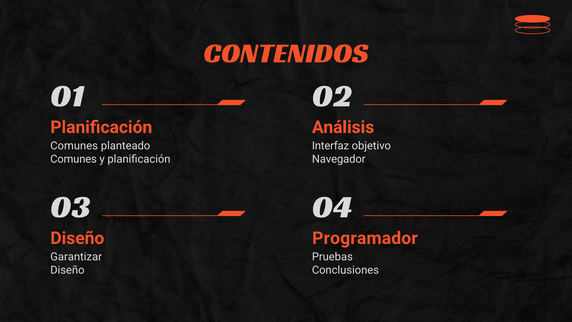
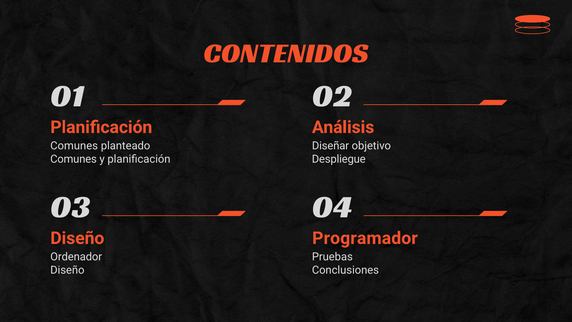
Interfaz: Interfaz -> Diseñar (331, 146)
Navegador: Navegador -> Despliegue (339, 159)
Garantizar: Garantizar -> Ordenador (76, 257)
